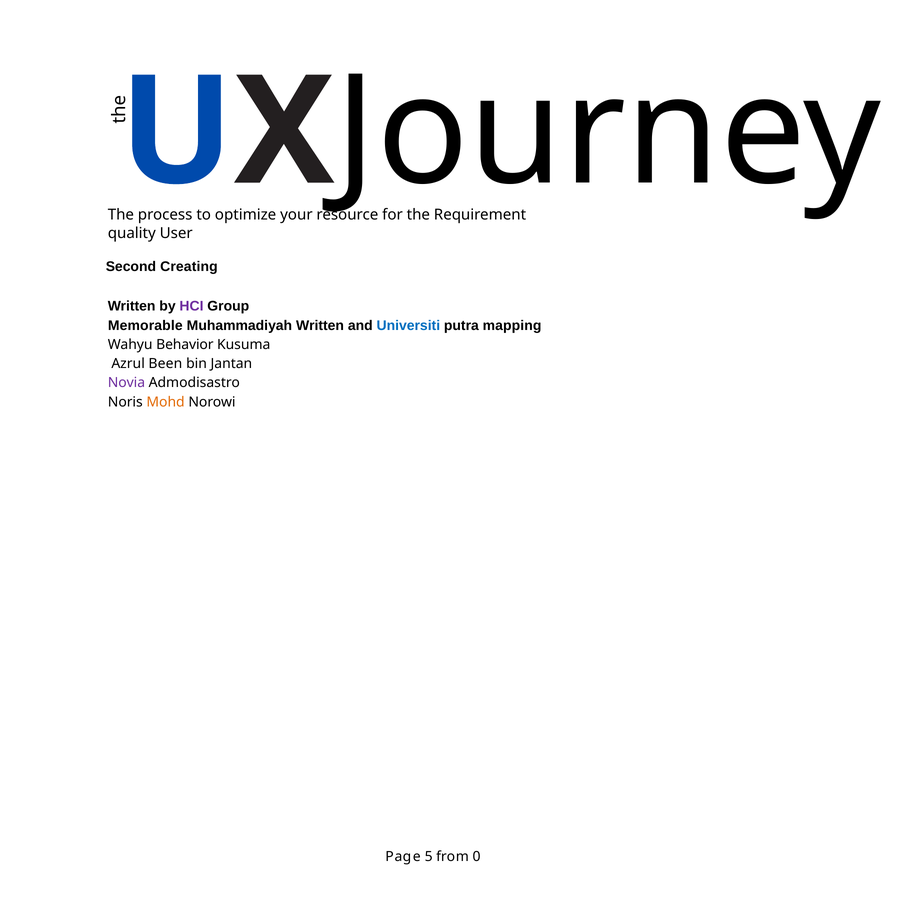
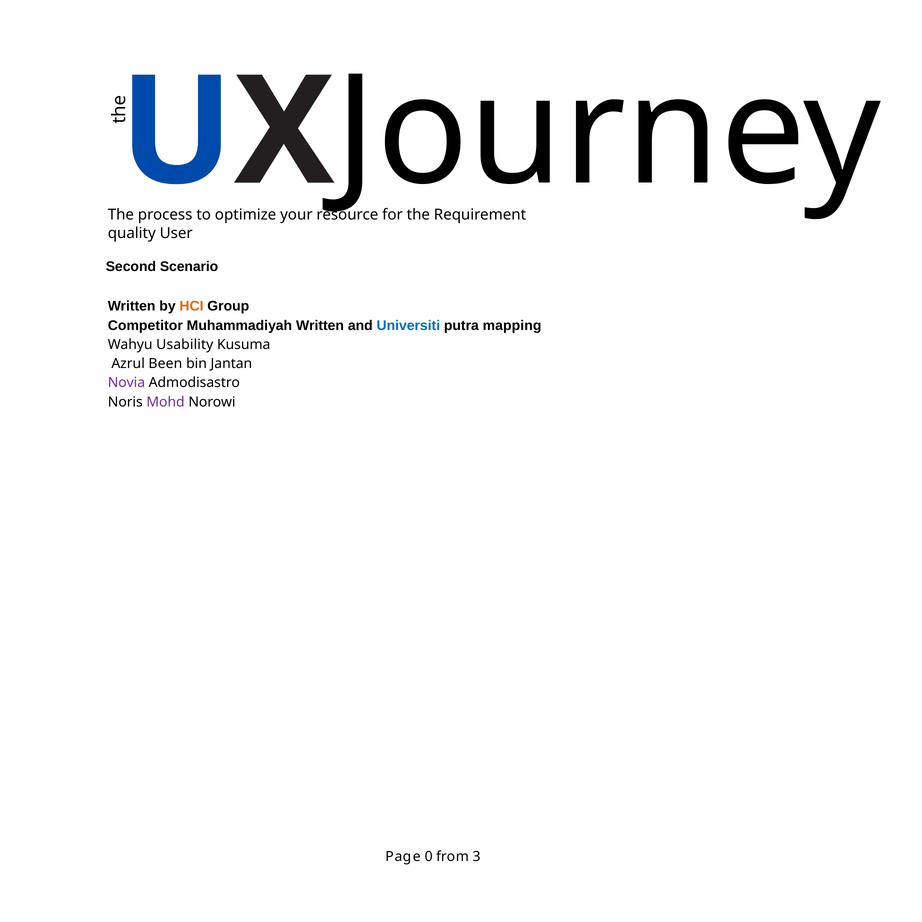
Creating: Creating -> Scenario (189, 267)
HCI colour: purple -> orange (191, 306)
Memorable: Memorable -> Competitor (145, 326)
Behavior: Behavior -> Usability (185, 345)
Mohd colour: orange -> purple (166, 402)
5: 5 -> 0 (429, 856)
0: 0 -> 3 (477, 856)
